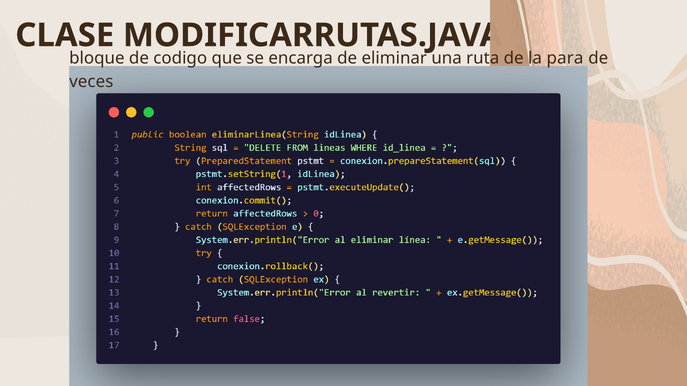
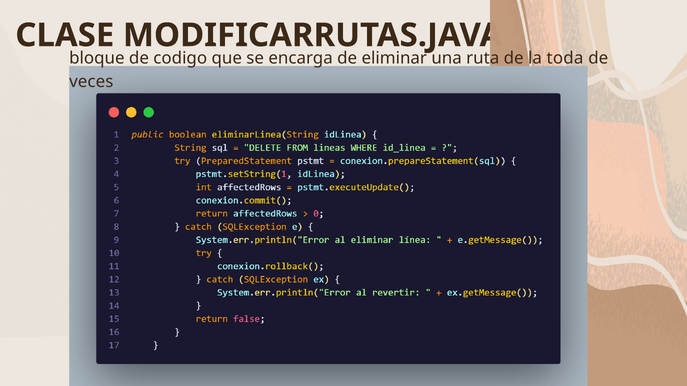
para: para -> toda (565, 58)
